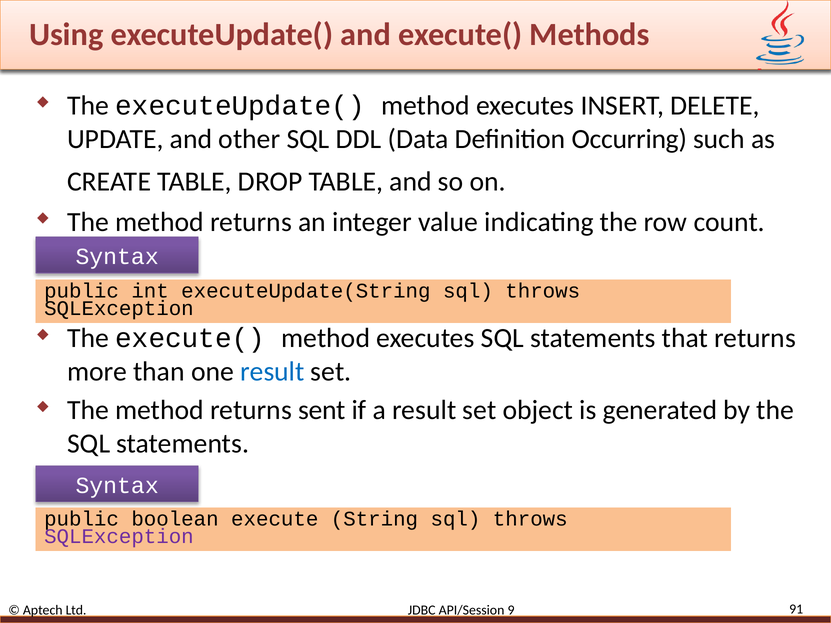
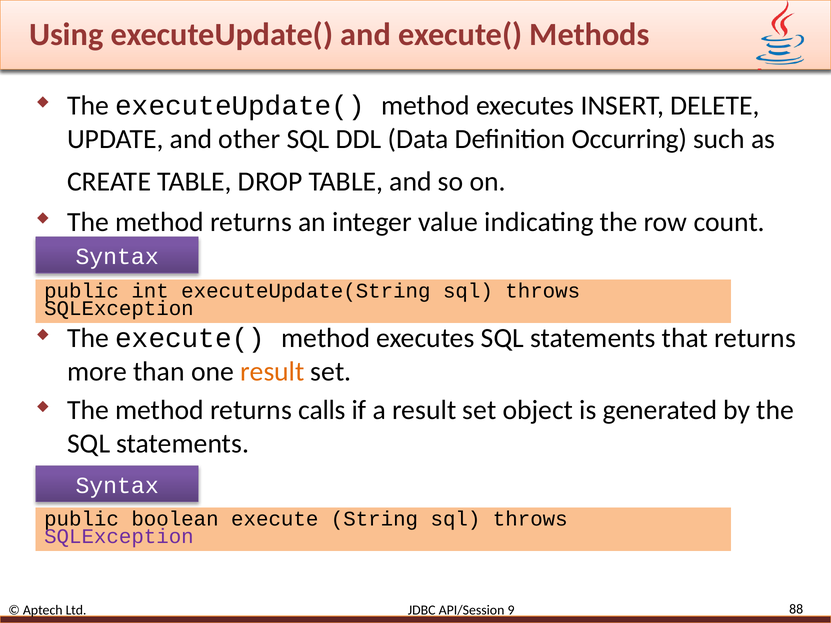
result colour: blue -> orange (272, 372)
sent: sent -> calls (322, 410)
91: 91 -> 88 (796, 609)
